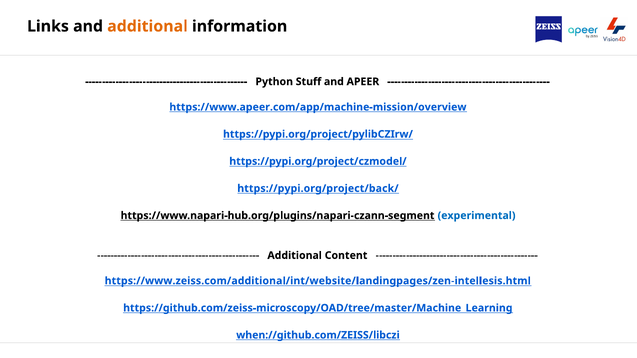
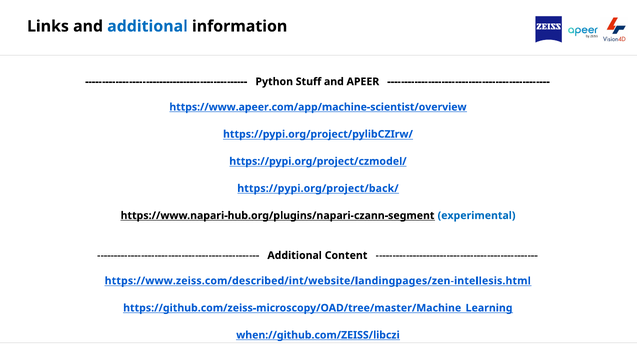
additional colour: orange -> blue (148, 26)
https://www.apeer.com/app/machine-mission/overview: https://www.apeer.com/app/machine-mission/overview -> https://www.apeer.com/app/machine-scientist/overview (318, 107)
https://www.zeiss.com/additional/int/website/landingpages/zen-intellesis.html: https://www.zeiss.com/additional/int/website/landingpages/zen-intellesis.html -> https://www.zeiss.com/described/int/website/landingpages/zen-intellesis.html (318, 281)
